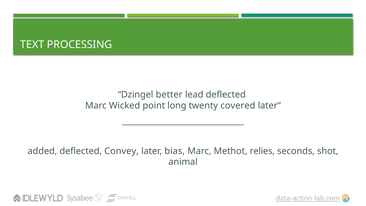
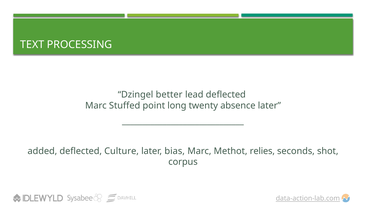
Wicked: Wicked -> Stuffed (125, 106)
covered: covered -> absence (238, 106)
Convey: Convey -> Culture (122, 151)
animal: animal -> corpus (183, 162)
